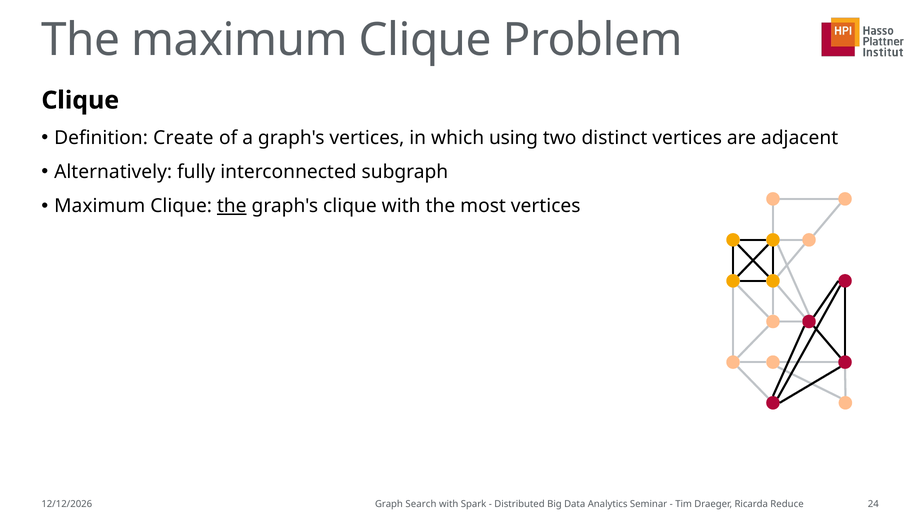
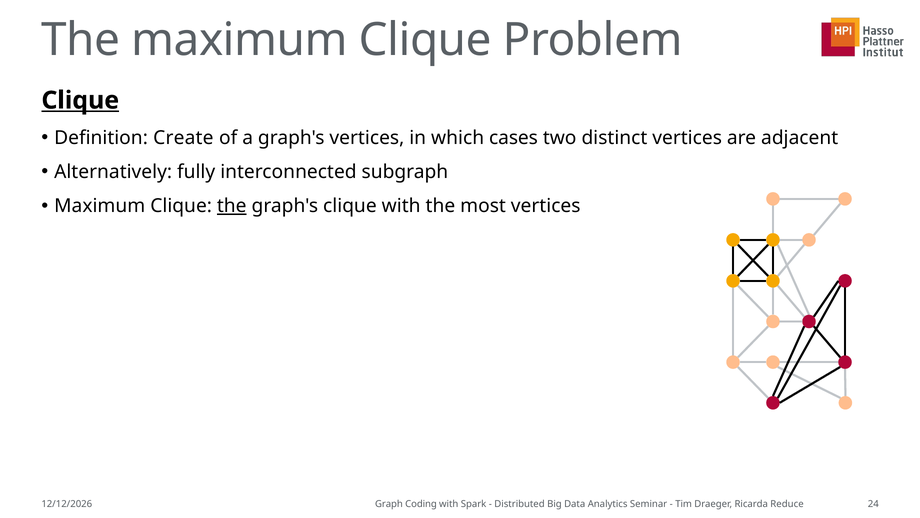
Clique underline: none -> present (80, 100)
using: using -> cases (513, 138)
Search: Search -> Coding (421, 504)
